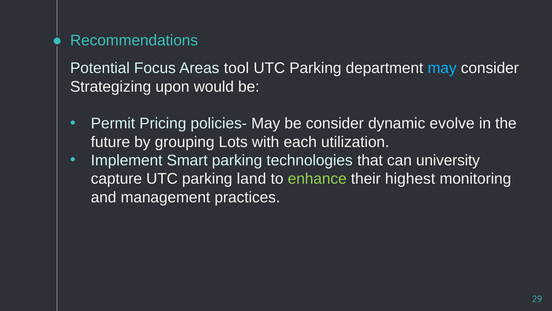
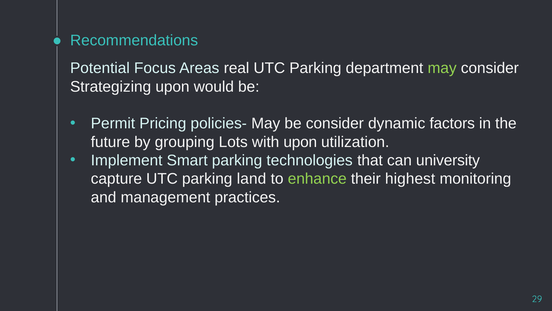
tool: tool -> real (237, 68)
may colour: light blue -> light green (442, 68)
evolve: evolve -> factors (452, 123)
with each: each -> upon (300, 142)
